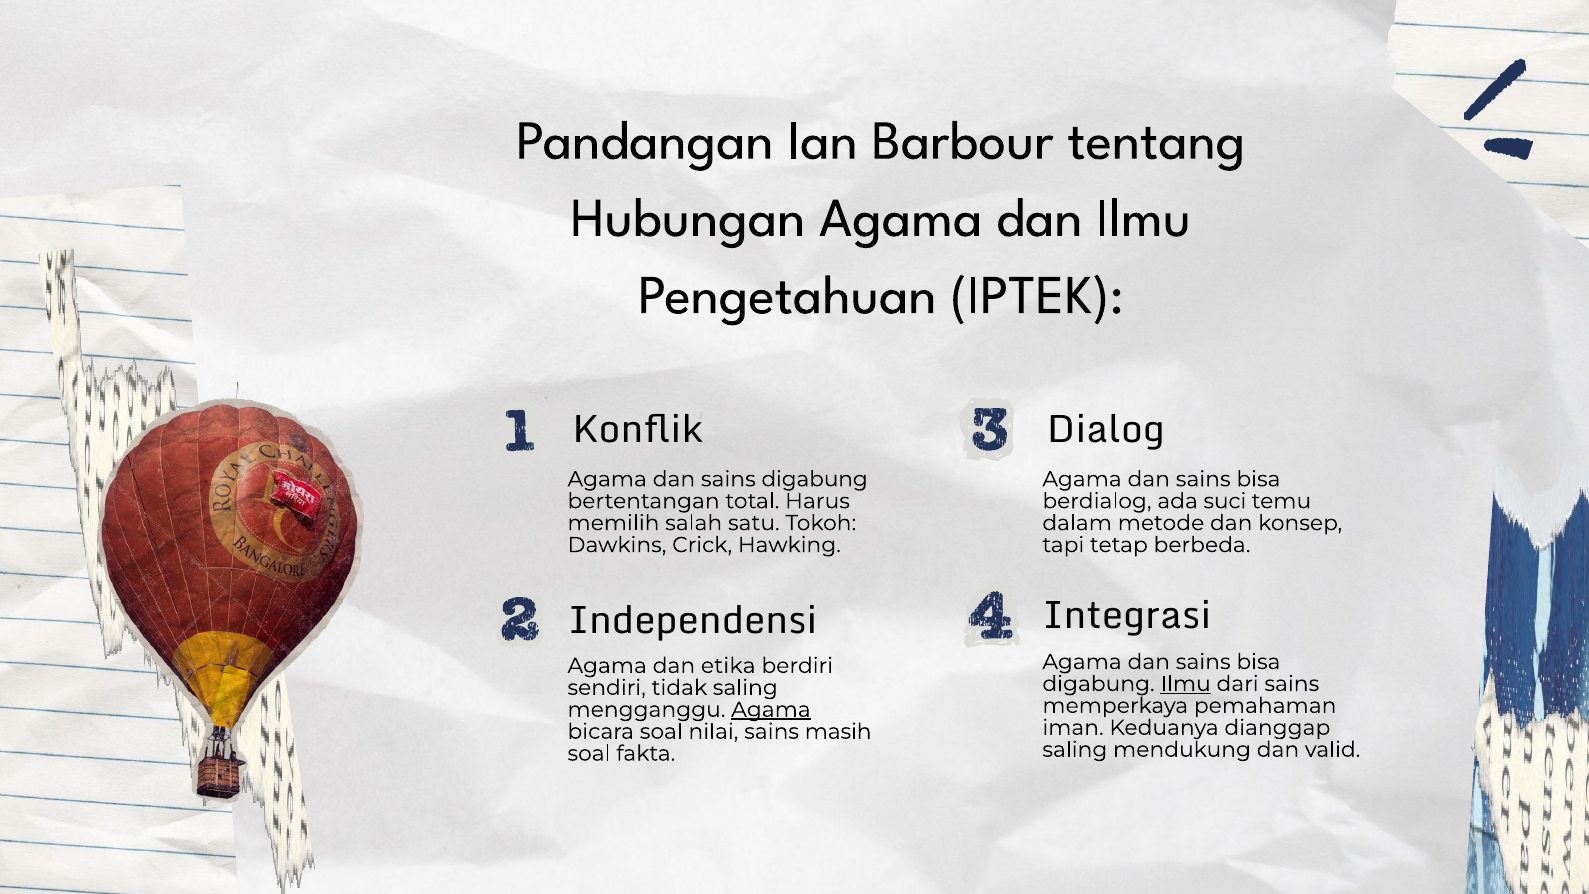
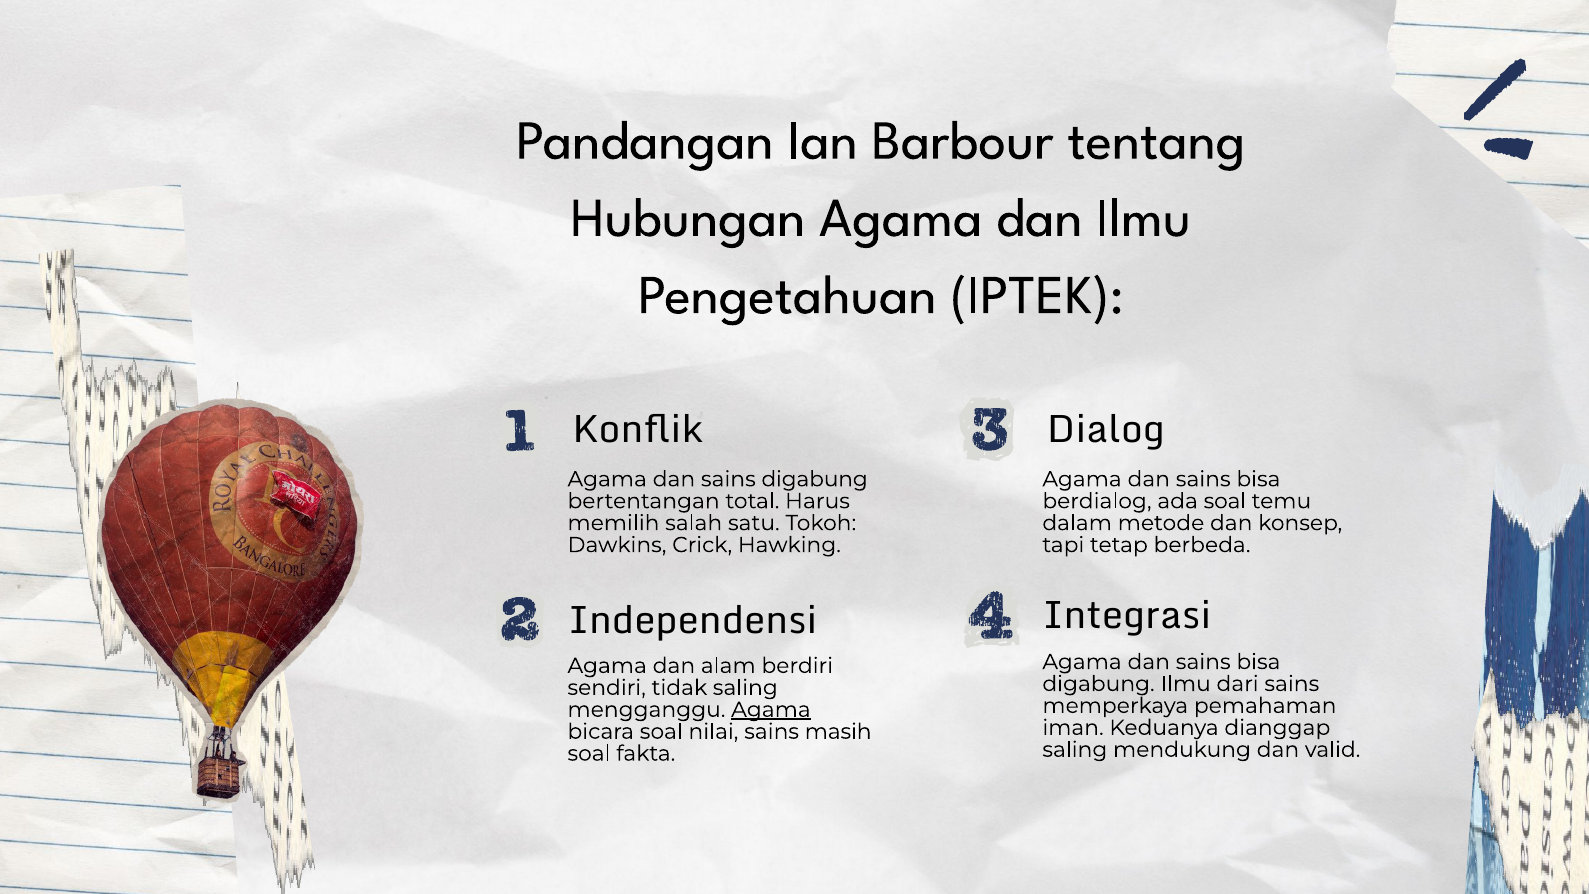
ada suci: suci -> soal (1225, 501)
etika: etika -> alam (728, 666)
Ilmu underline: present -> none (1186, 684)
